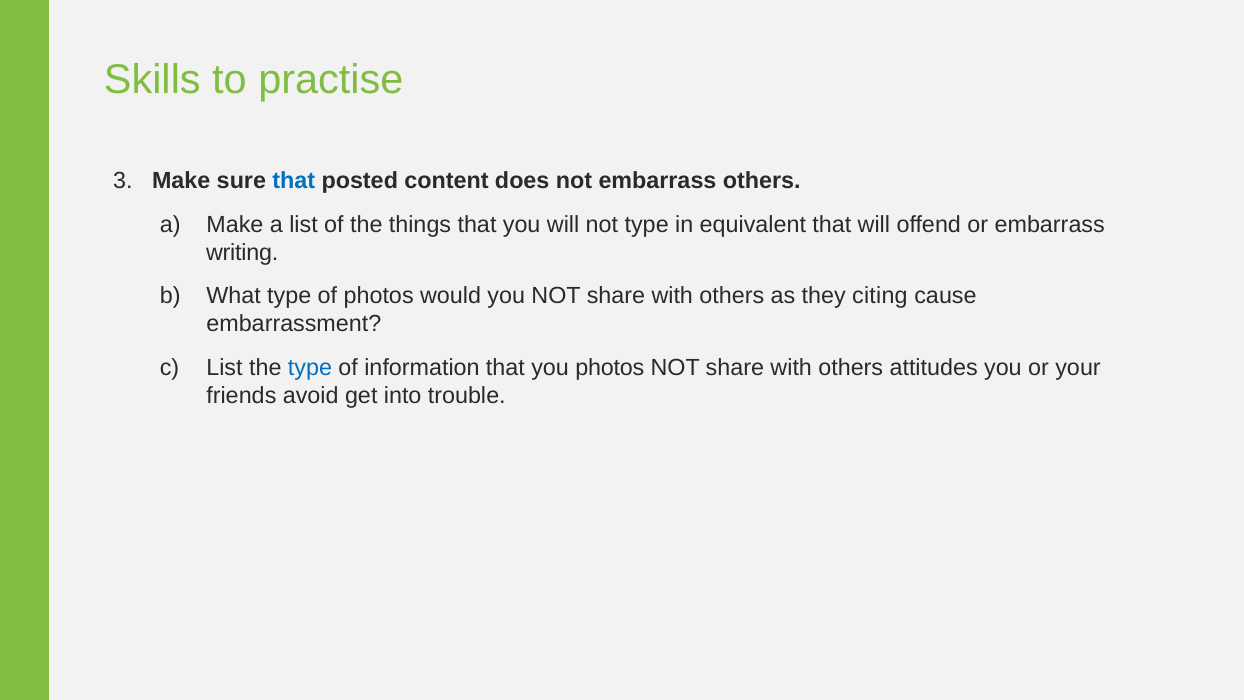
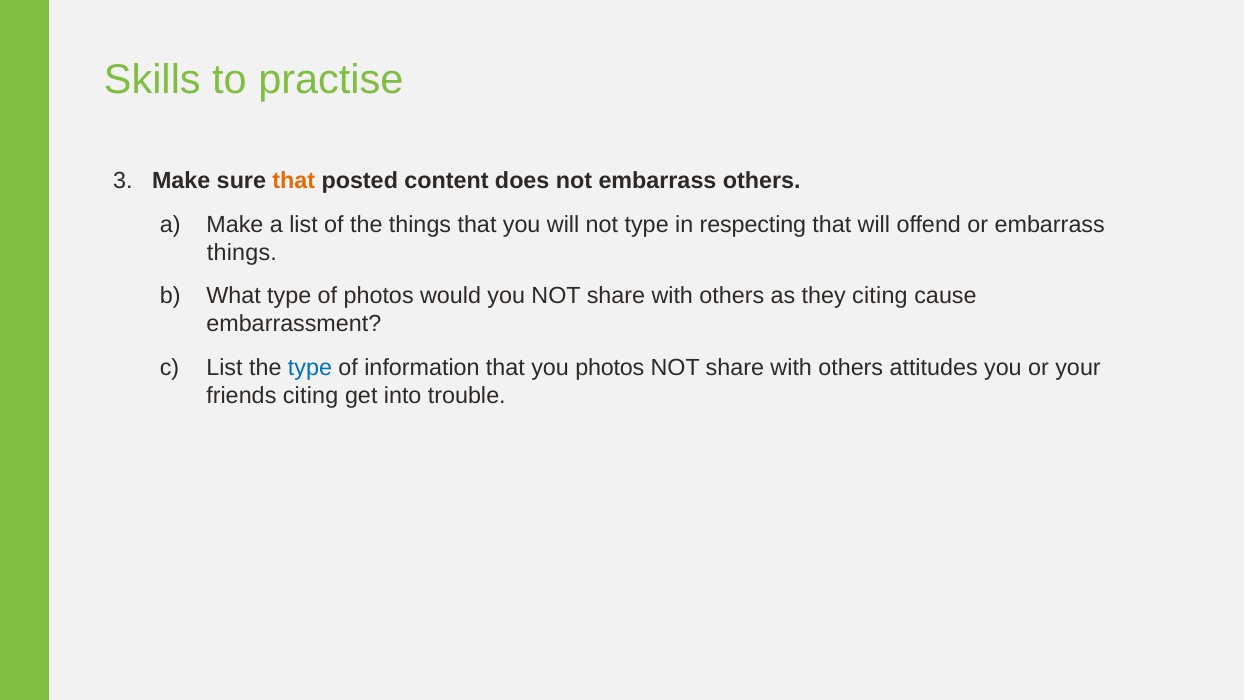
that colour: blue -> orange (294, 181)
equivalent: equivalent -> respecting (753, 225)
writing: writing -> things (242, 253)
friends avoid: avoid -> citing (311, 396)
